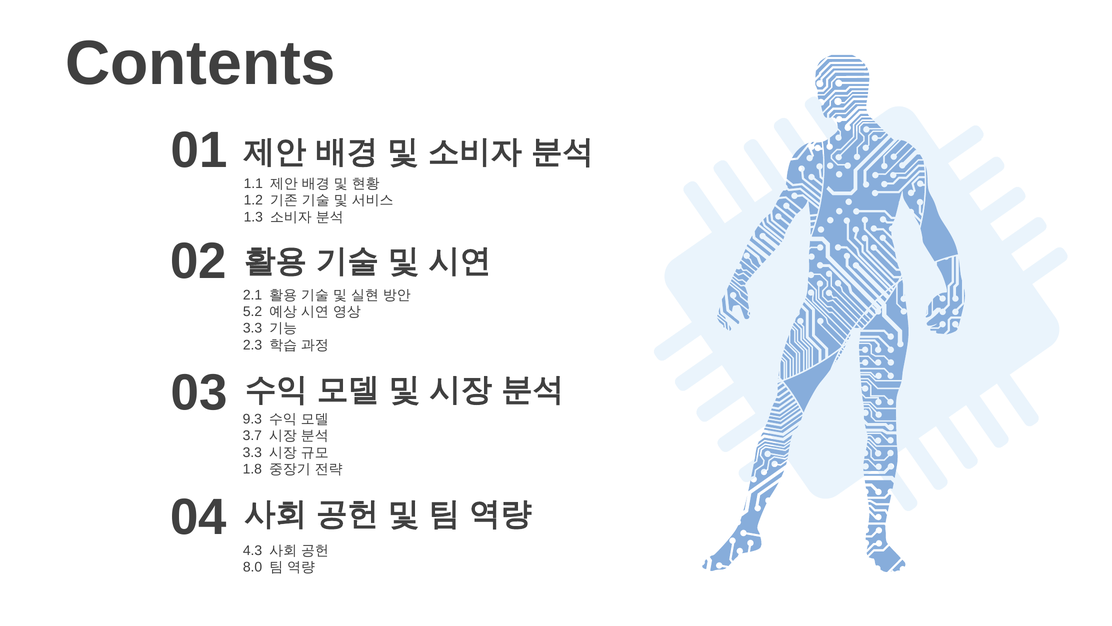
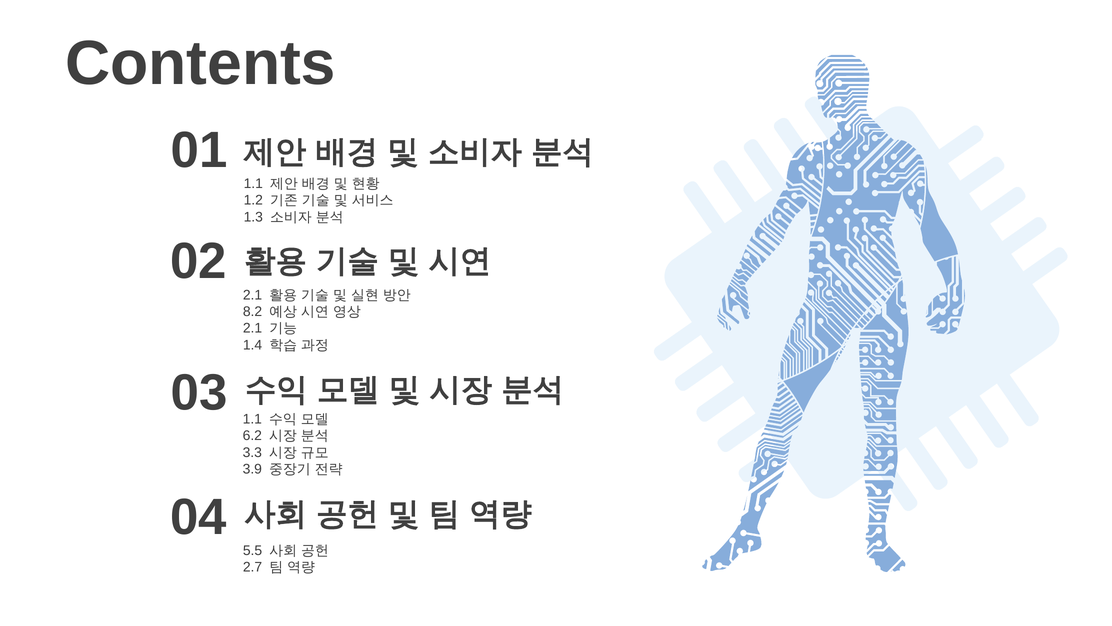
5.2: 5.2 -> 8.2 (253, 311)
3.3: 3.3 -> 2.1 (253, 328)
2.3: 2.3 -> 1.4 (253, 345)
9.3: 9.3 -> 1.1 (252, 419)
3.7: 3.7 -> 6.2 (252, 435)
1.8: 1.8 -> 3.9 (252, 469)
4.3: 4.3 -> 5.5 (252, 550)
8.0: 8.0 -> 2.7 (252, 567)
